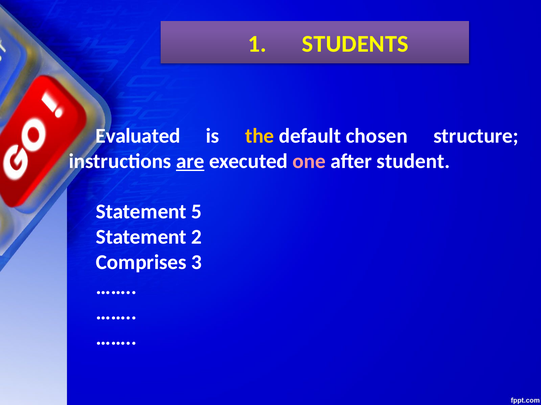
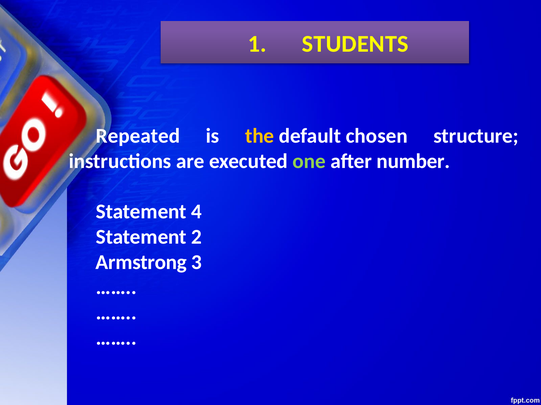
Evaluated: Evaluated -> Repeated (138, 136)
are underline: present -> none (190, 162)
one colour: pink -> light green (309, 162)
student: student -> number (413, 162)
5: 5 -> 4 (197, 212)
Comprises: Comprises -> Armstrong (141, 263)
